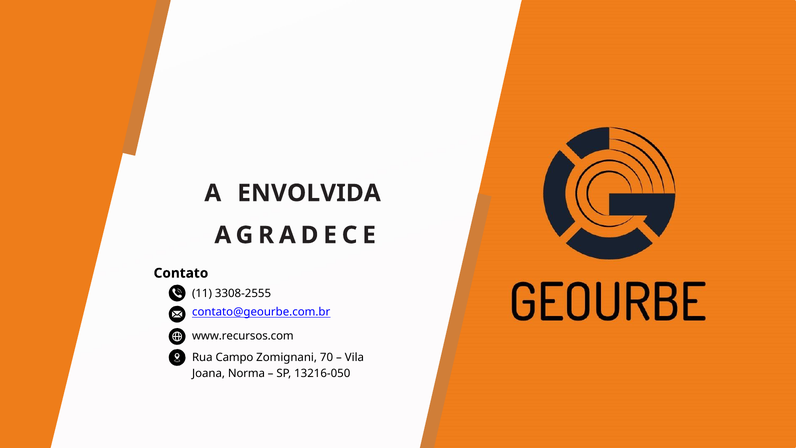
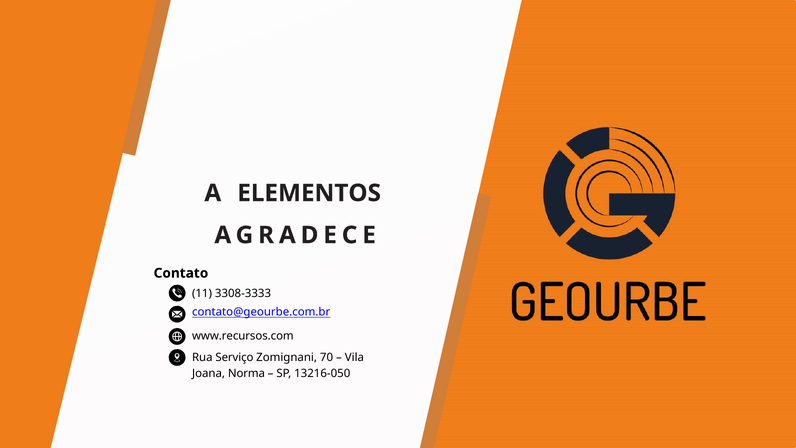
ENVOLVIDA: ENVOLVIDA -> ELEMENTOS (309, 193)
3308-2555: 3308-2555 -> 3308-3333 (243, 293)
Campo: Campo -> Serviço (234, 357)
